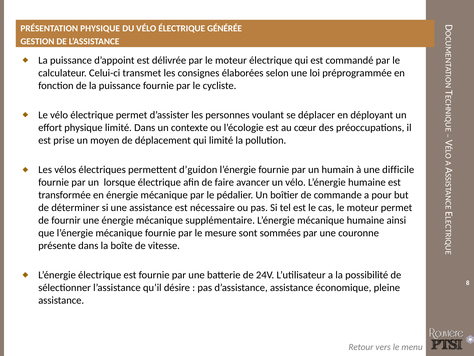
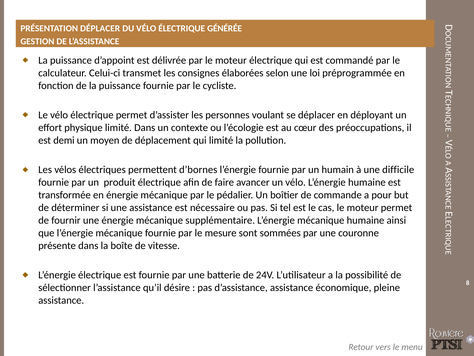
PRÉSENTATION PHYSIQUE: PHYSIQUE -> DÉPLACER (100, 28)
prise: prise -> demi (64, 140)
d’guidon: d’guidon -> d’bornes (198, 170)
lorsque: lorsque -> produit (120, 182)
